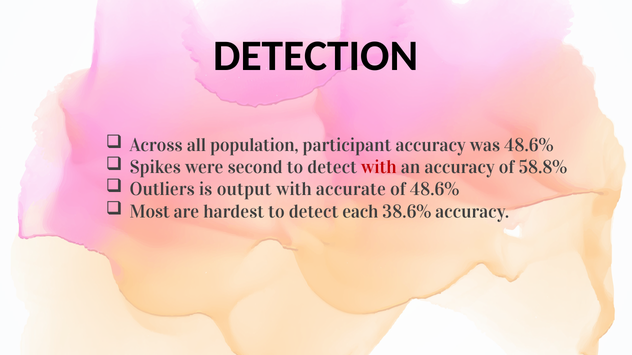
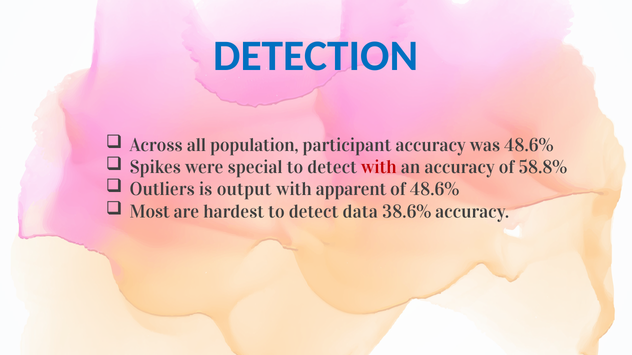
DETECTION colour: black -> blue (316, 56)
second: second -> special (255, 167)
accurate: accurate -> apparent (351, 190)
each: each -> data (360, 212)
